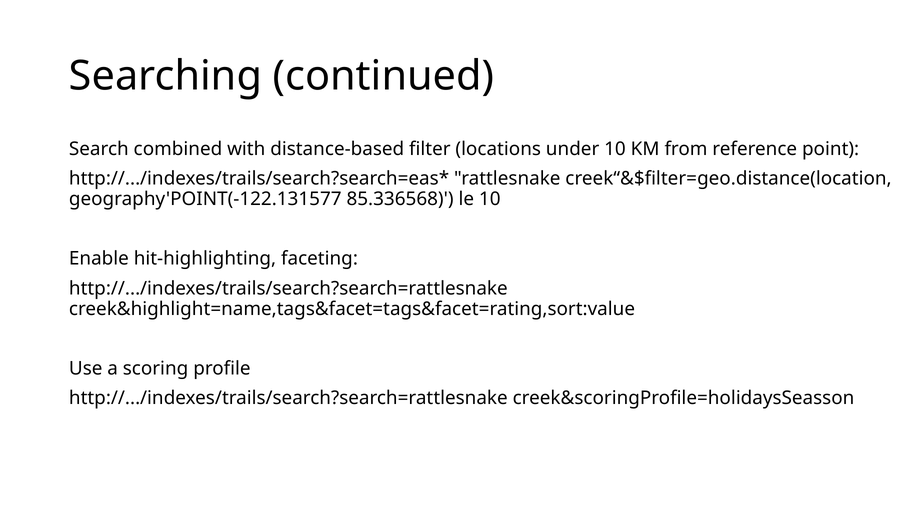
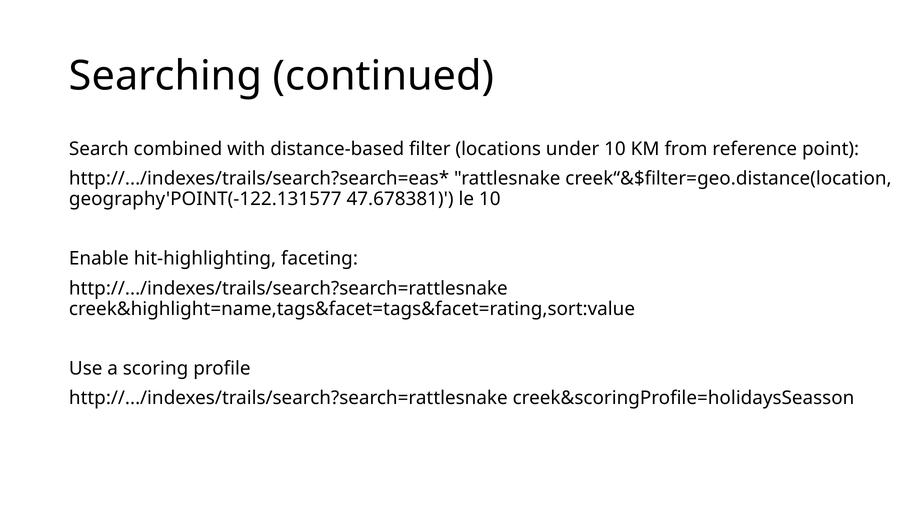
85.336568: 85.336568 -> 47.678381 (400, 199)
